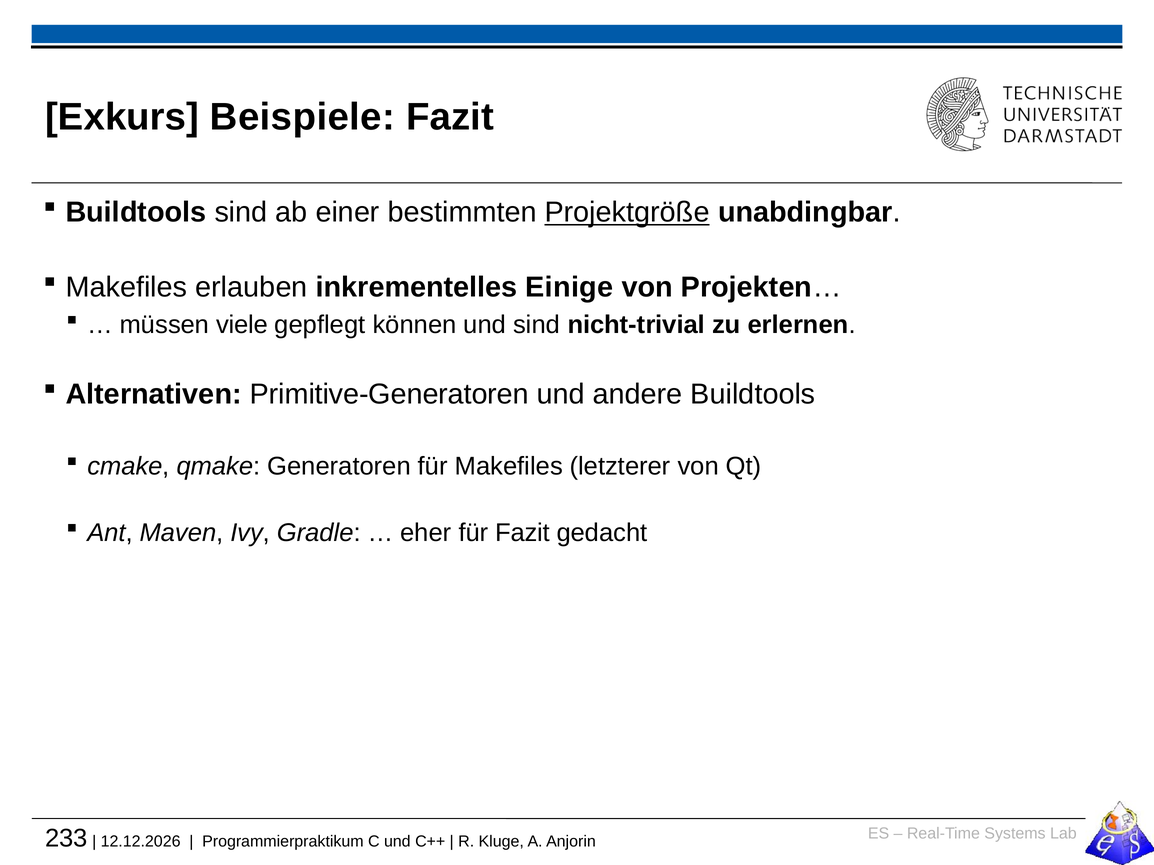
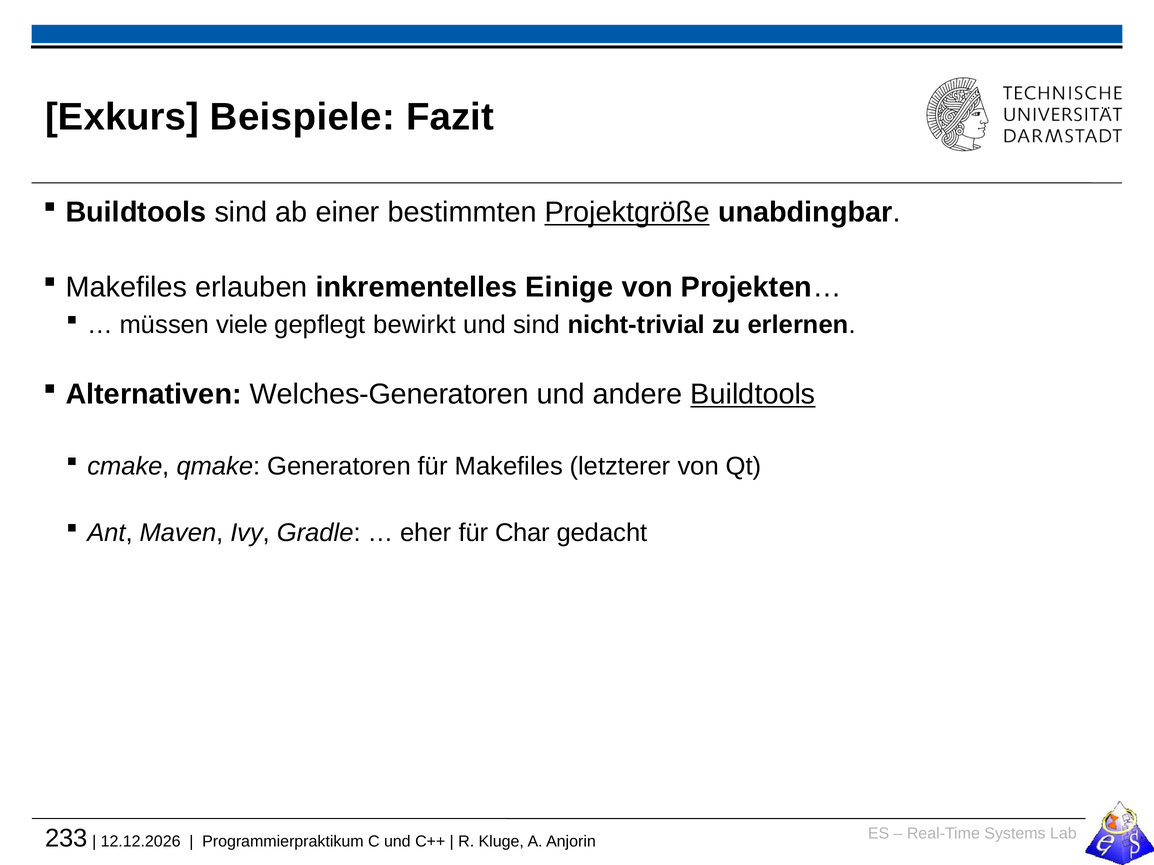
können: können -> bewirkt (414, 325)
Primitive-Generatoren: Primitive-Generatoren -> Welches-Generatoren (389, 394)
Buildtools underline: none -> present (753, 394)
für Fazit: Fazit -> Char (523, 533)
